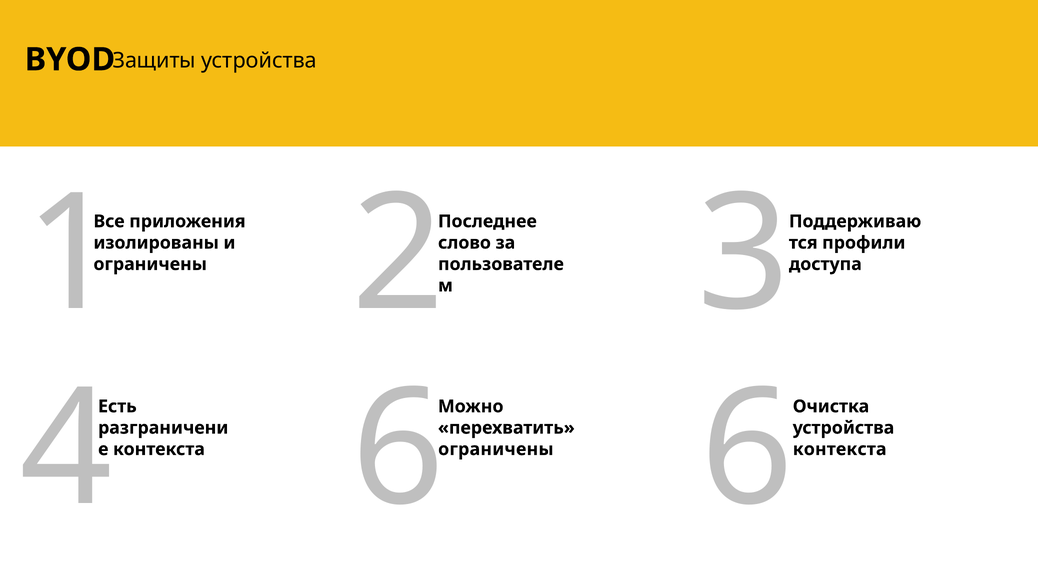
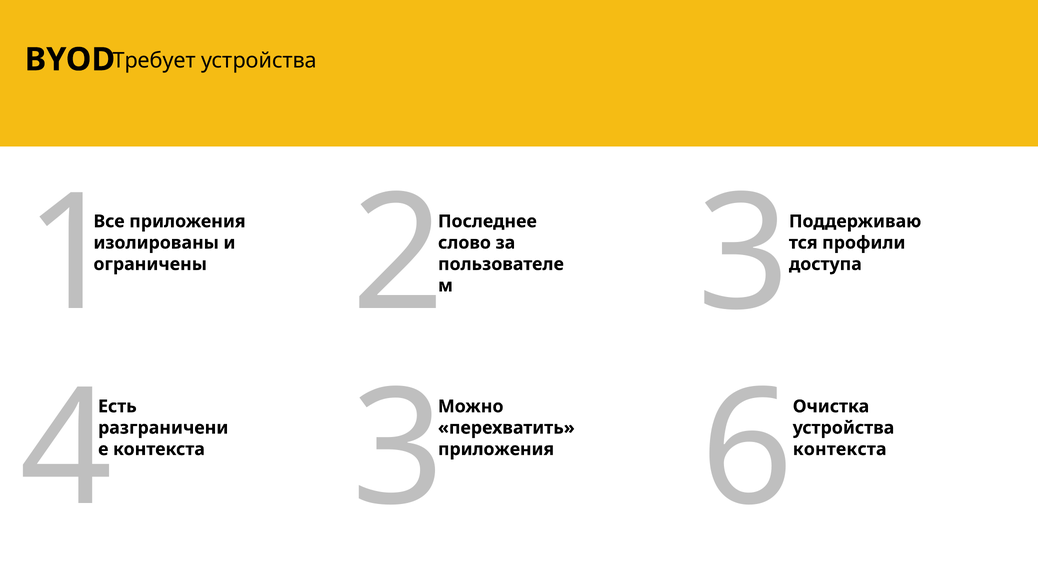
Защиты: Защиты -> Требует (154, 60)
6: 6 -> 3 (398, 450)
ограничены: ограничены -> приложения (496, 449)
